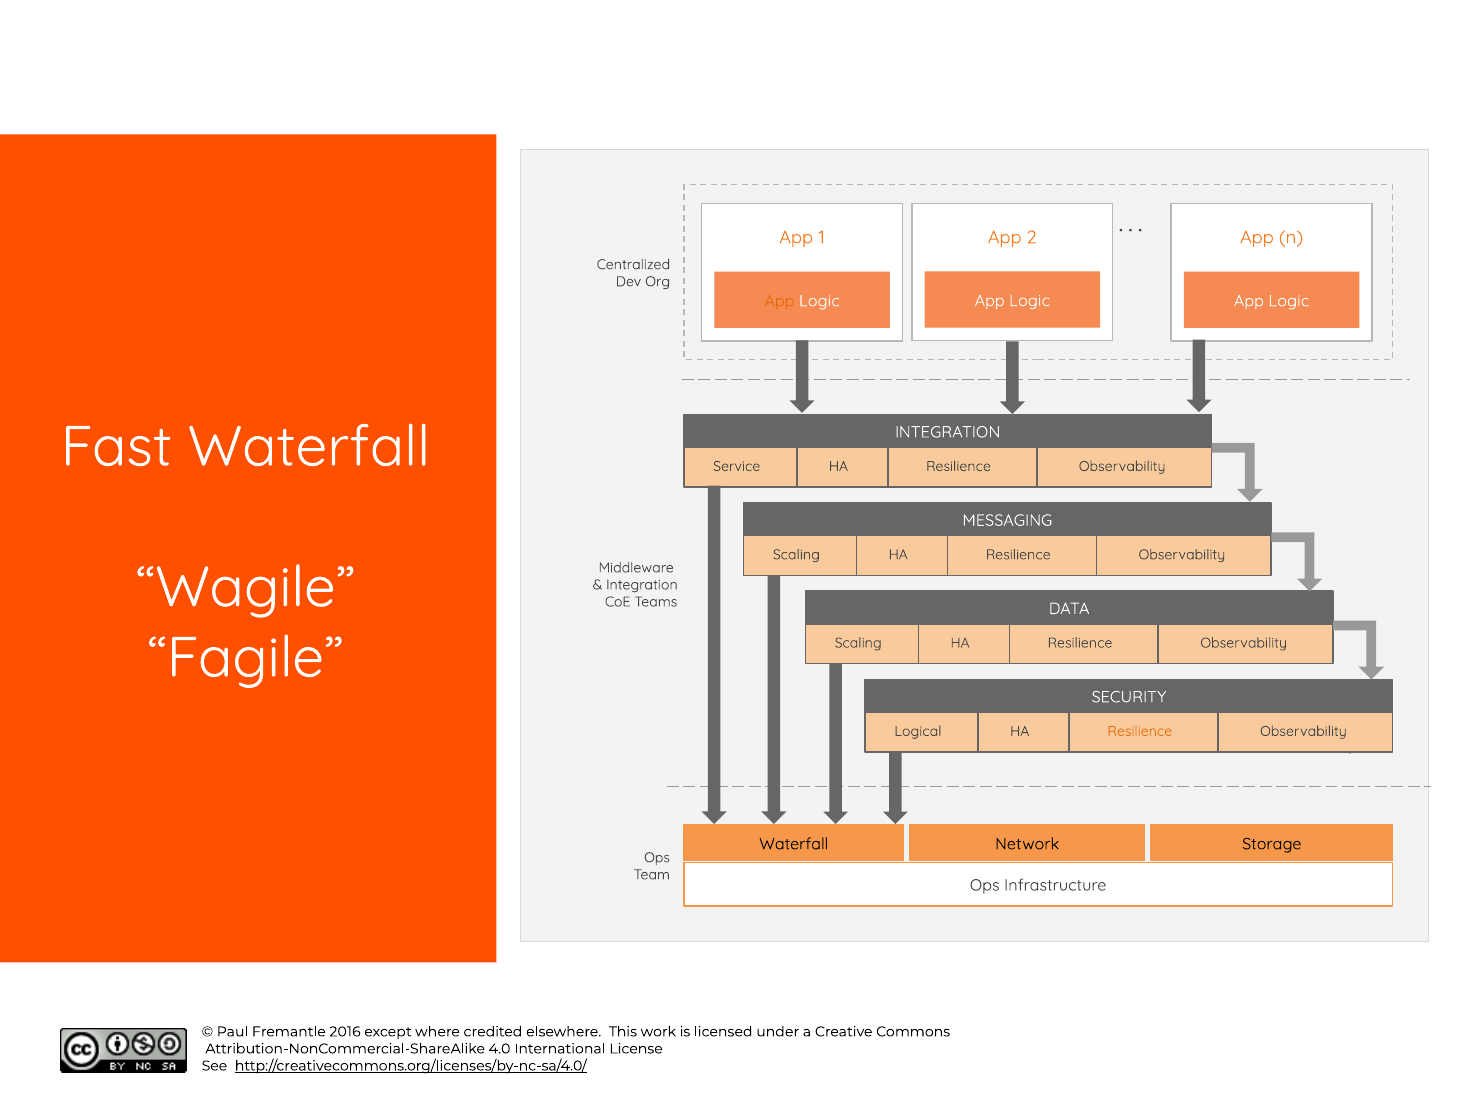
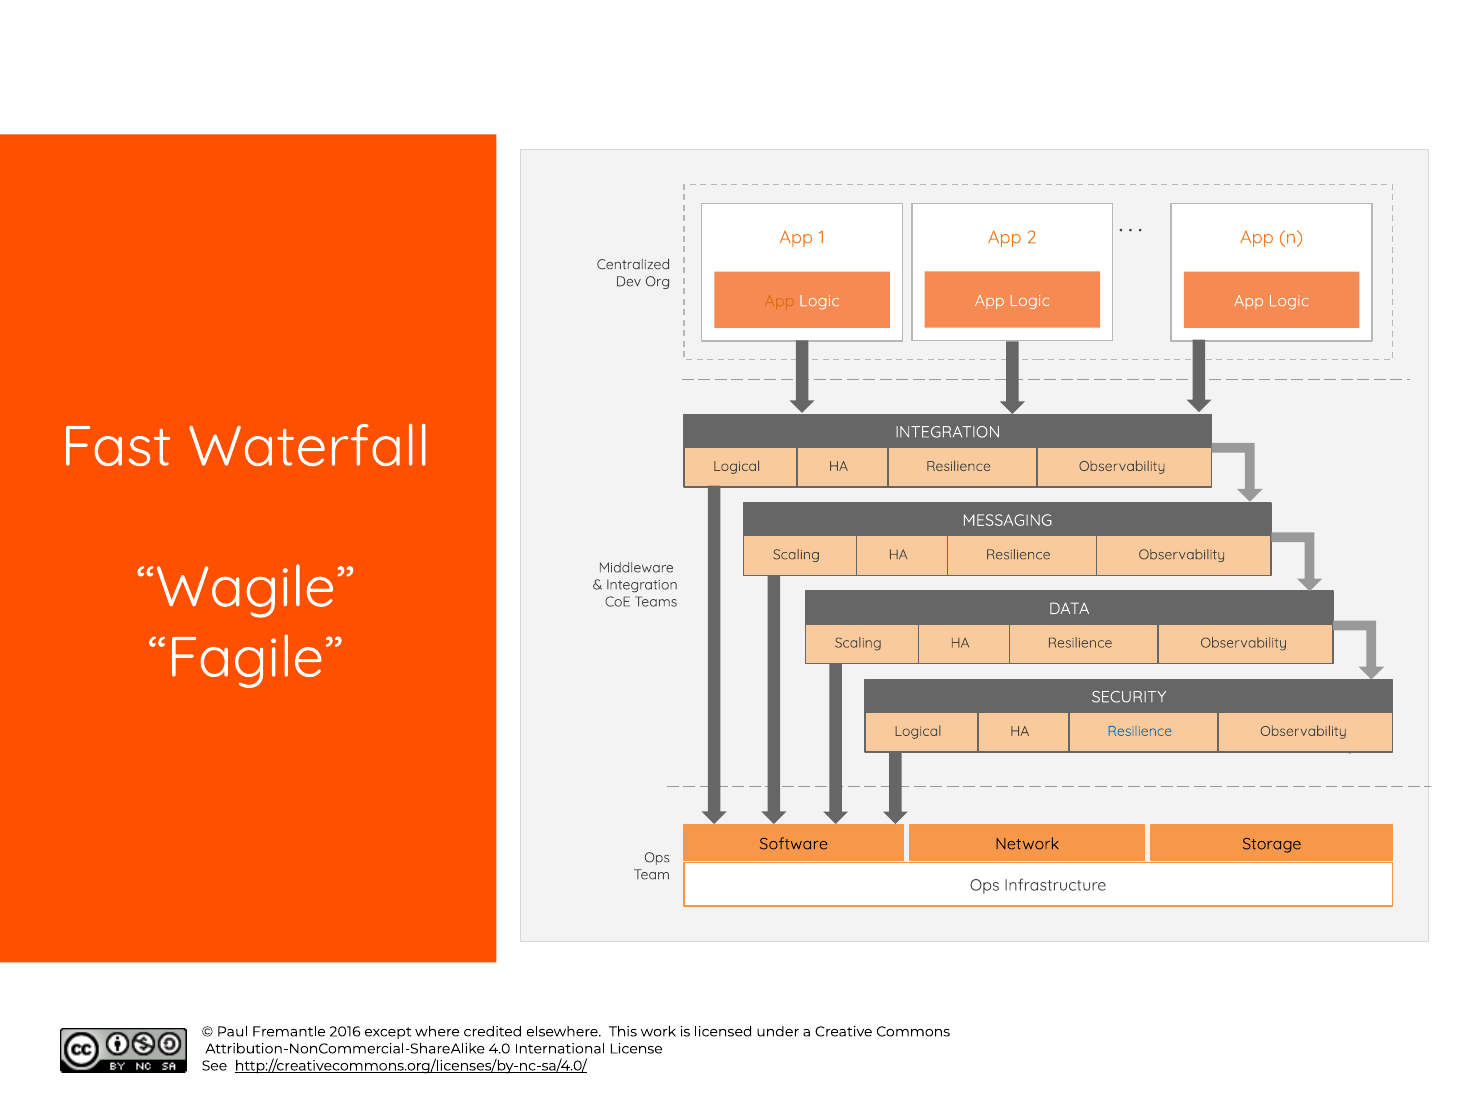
Service: Service -> Logical (737, 466)
Resilience colour: orange -> blue (1140, 731)
Waterfall: Waterfall -> Software (794, 844)
